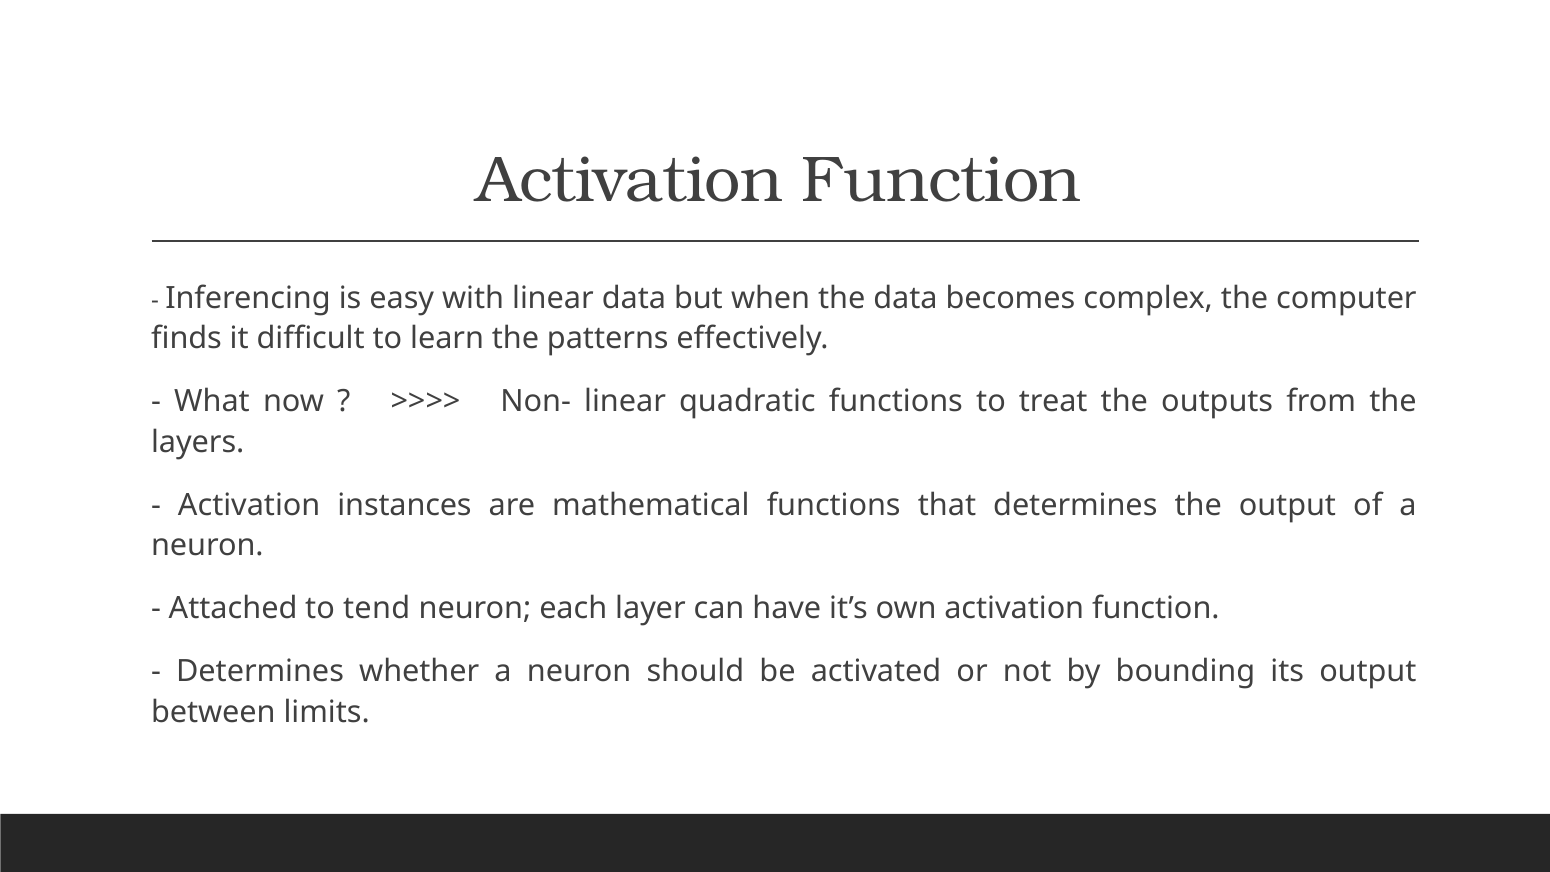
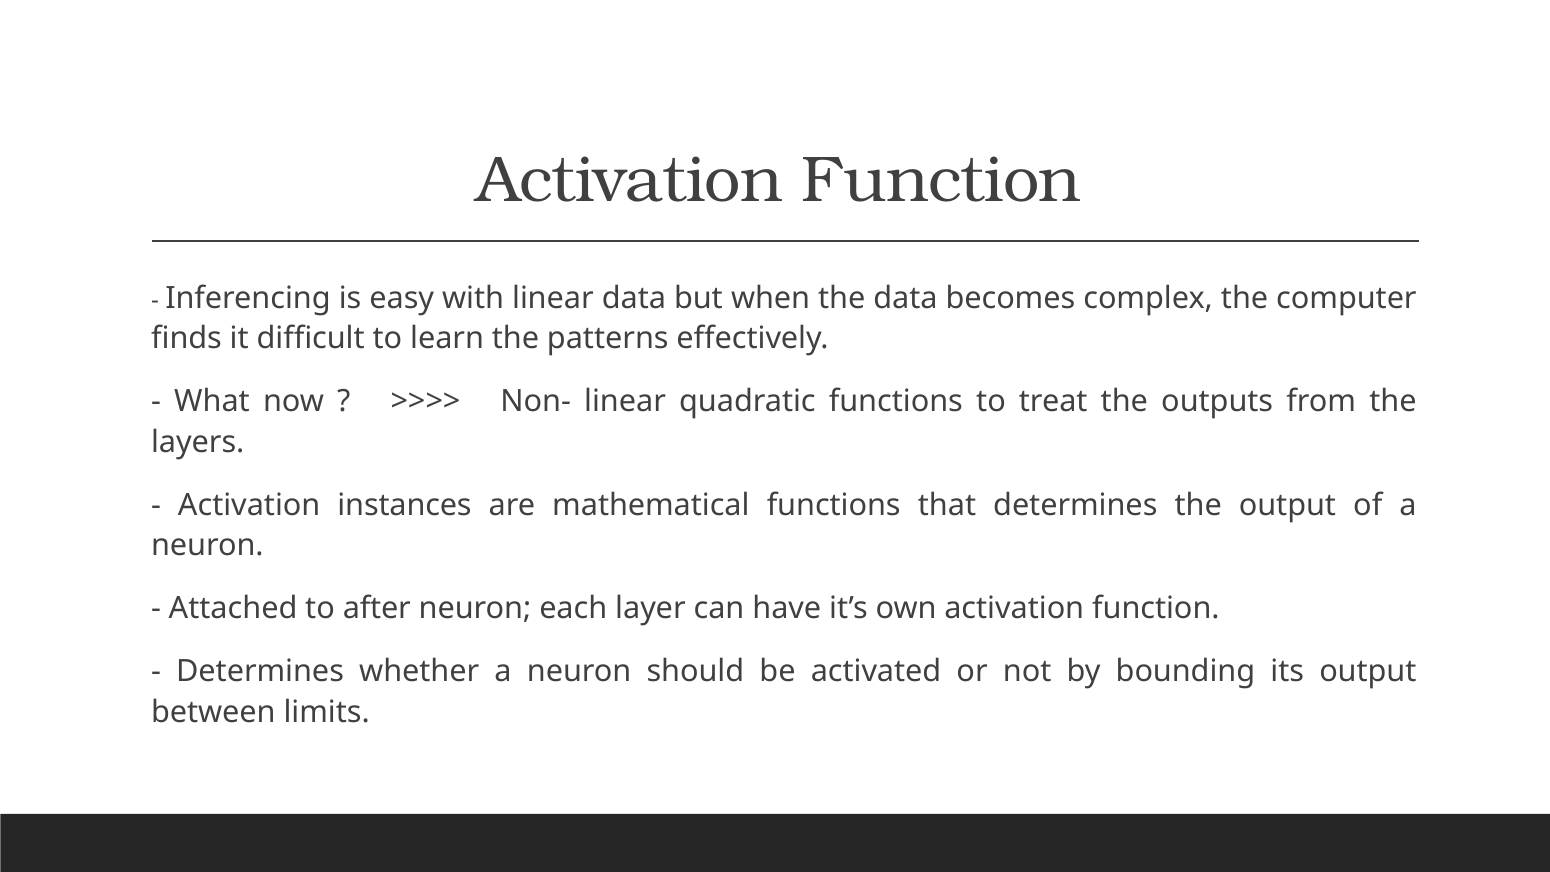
tend: tend -> after (377, 609)
